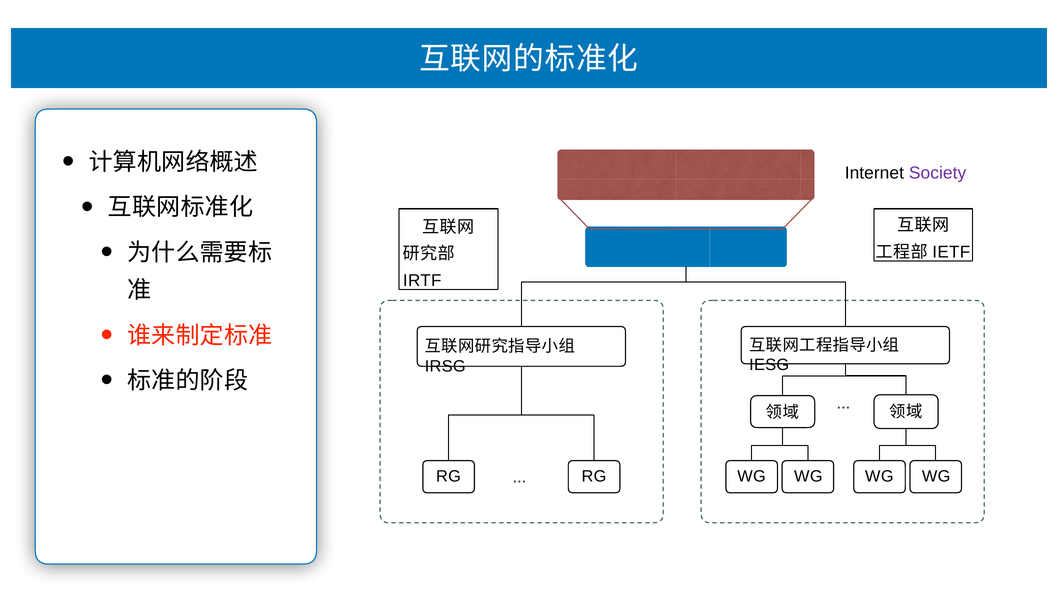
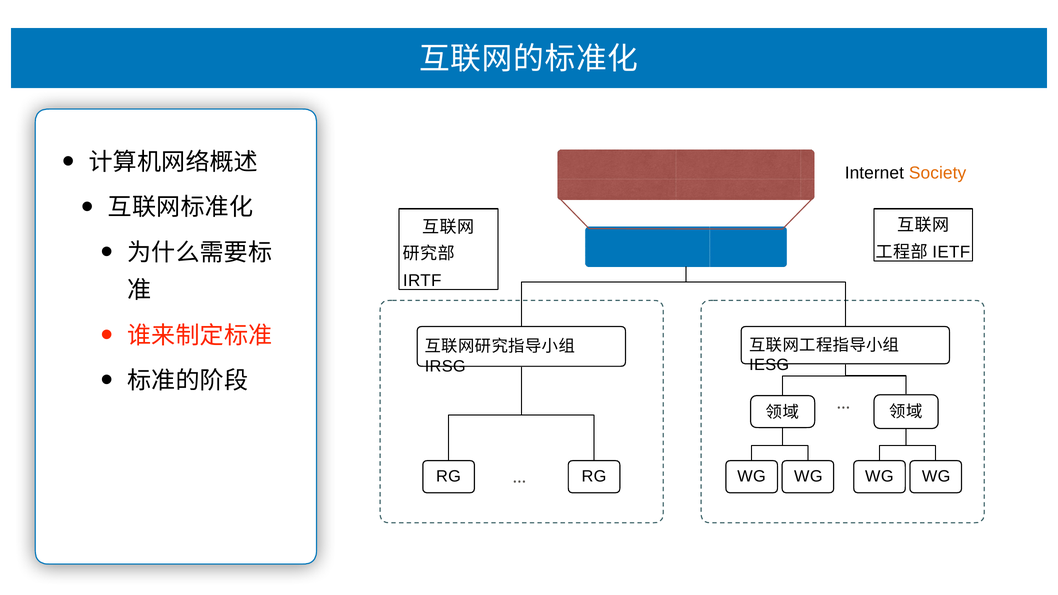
Society colour: purple -> orange (938, 173)
